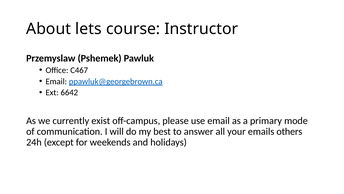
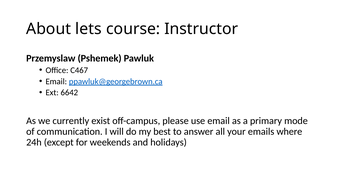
others: others -> where (289, 131)
